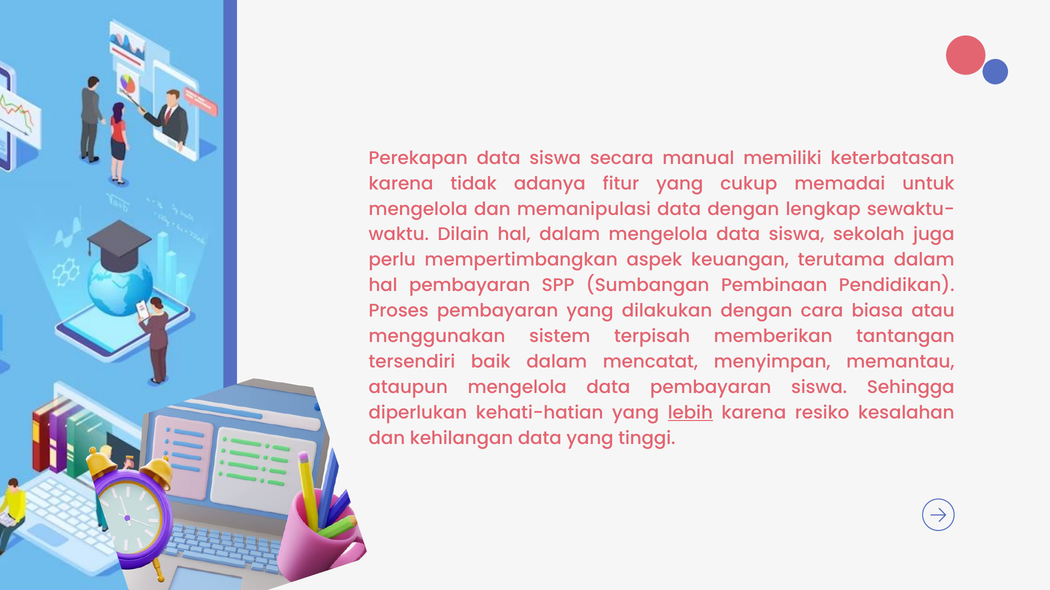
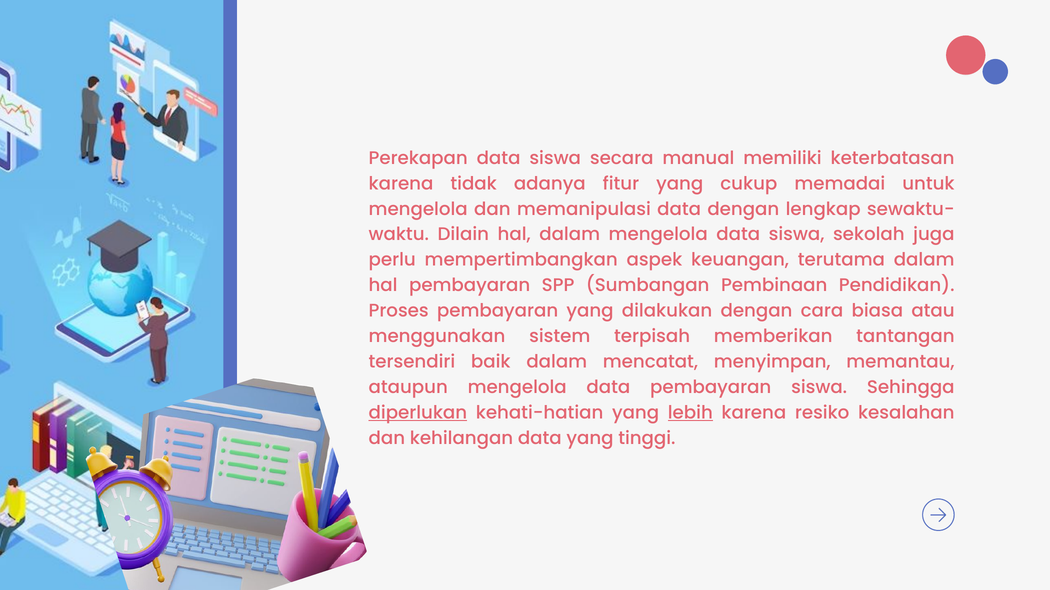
diperlukan underline: none -> present (418, 413)
